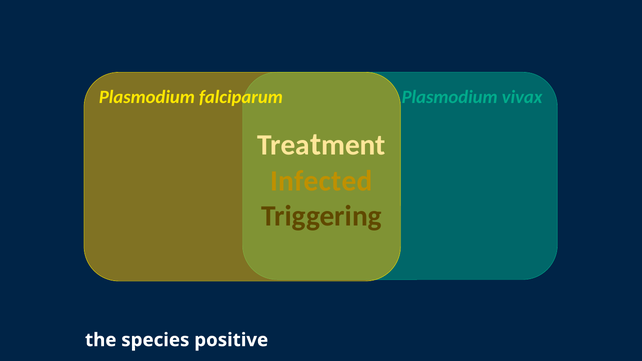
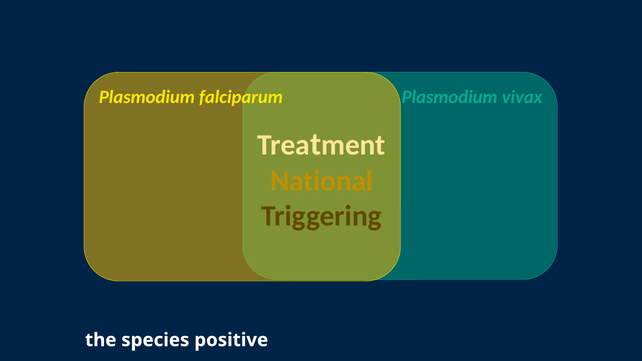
Infected: Infected -> National (322, 181)
